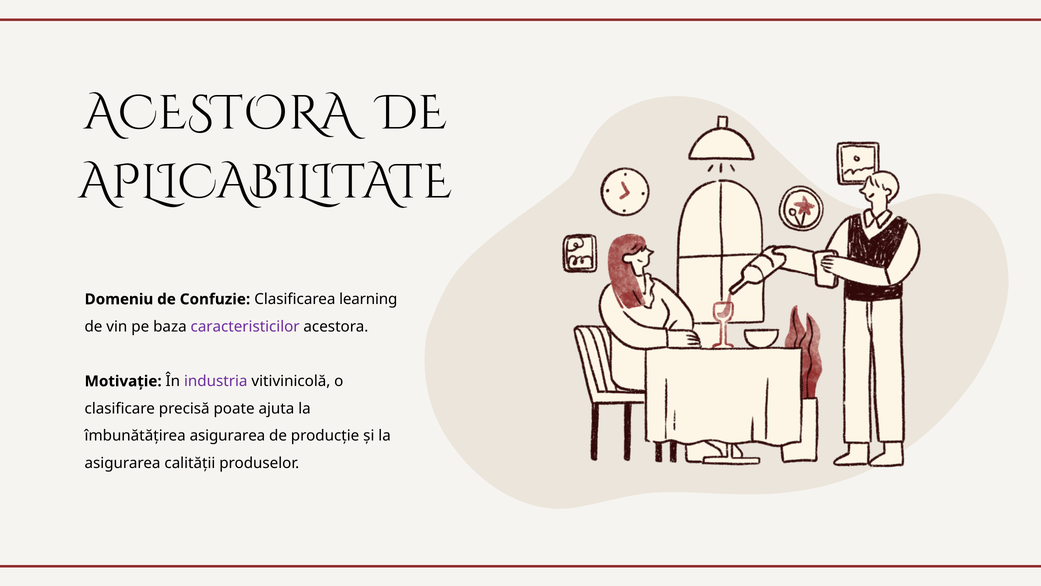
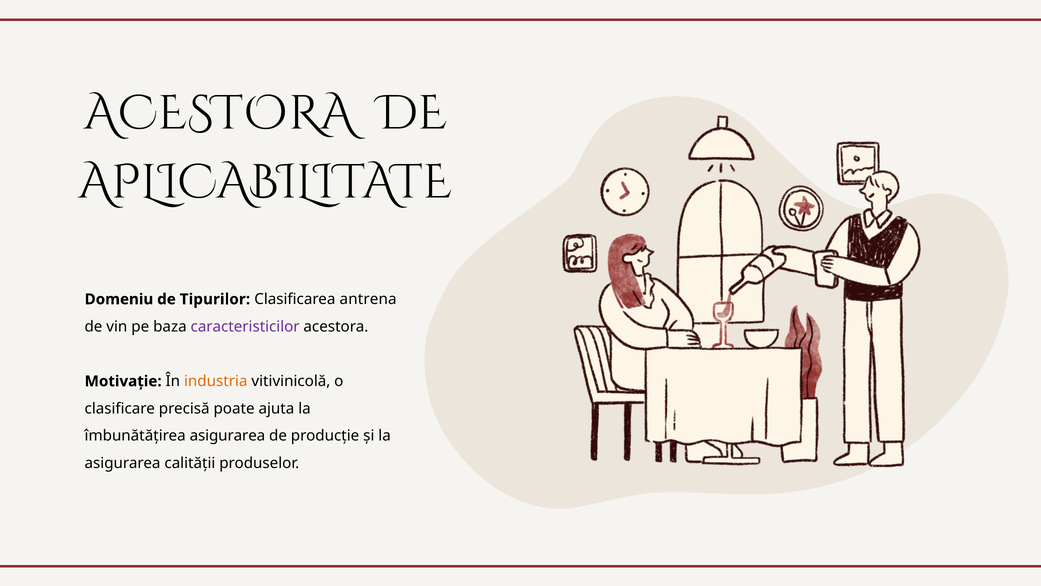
Confuzie: Confuzie -> Tipurilor (215, 299)
learning: learning -> antrena (368, 299)
industria colour: purple -> orange (216, 381)
